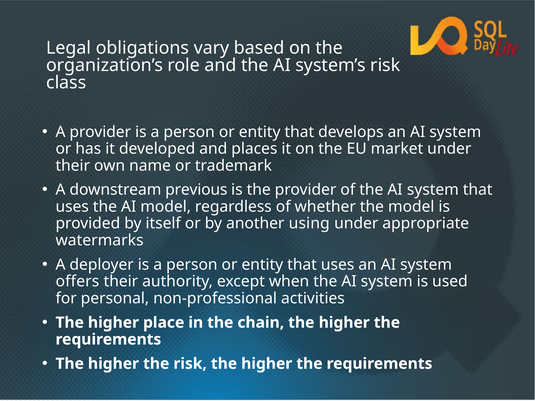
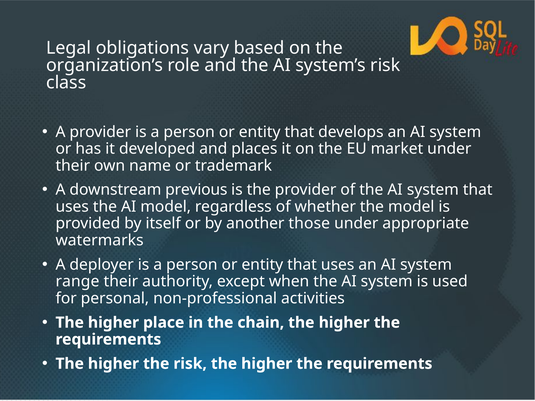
using: using -> those (309, 224)
offers: offers -> range (77, 282)
